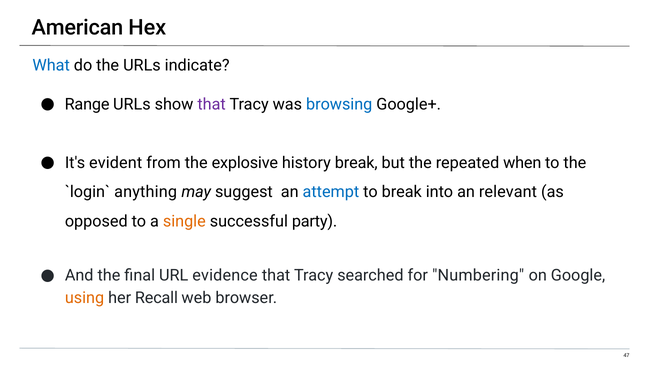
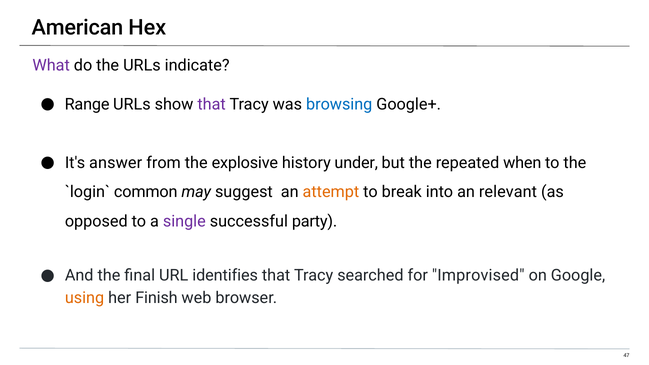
What colour: blue -> purple (51, 65)
evident: evident -> answer (116, 163)
history break: break -> under (356, 163)
anything: anything -> common (146, 192)
attempt colour: blue -> orange (331, 192)
single colour: orange -> purple (184, 221)
evidence: evidence -> identifies (225, 276)
Numbering: Numbering -> Improvised (478, 276)
Recall: Recall -> Finish (156, 298)
